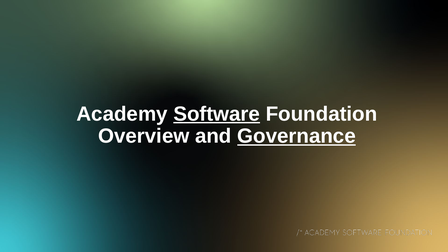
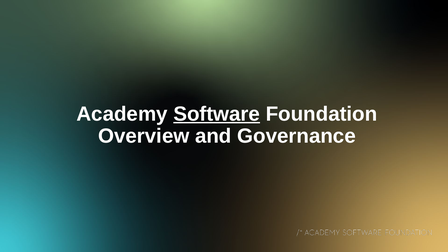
Governance underline: present -> none (297, 136)
